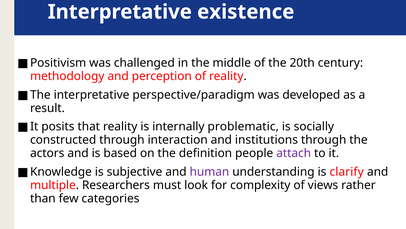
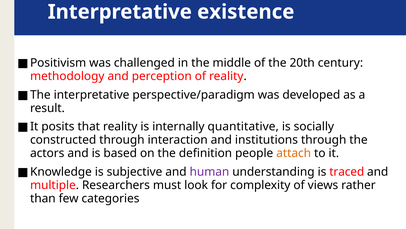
problematic: problematic -> quantitative (243, 126)
attach colour: purple -> orange (294, 153)
clarify: clarify -> traced (347, 171)
